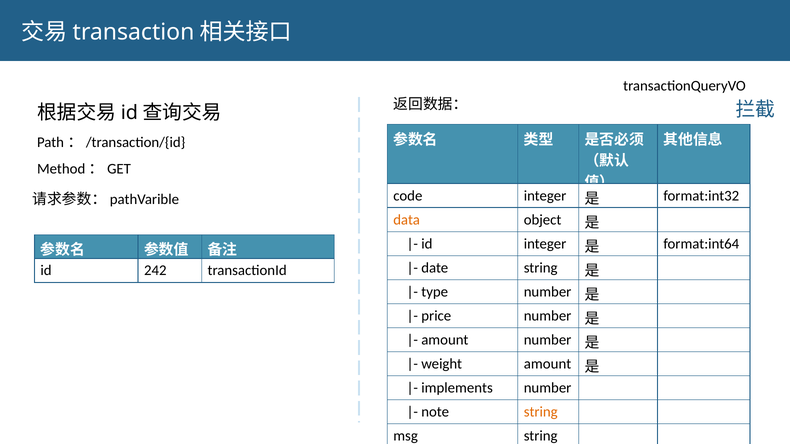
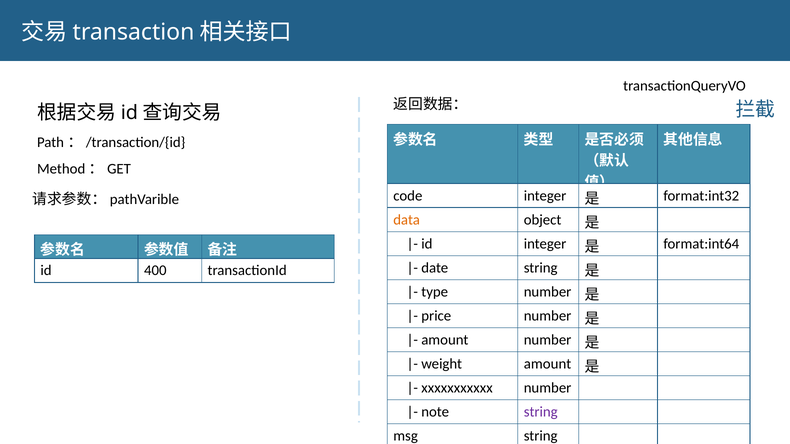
242: 242 -> 400 (155, 271)
implements: implements -> xxxxxxxxxxx (457, 388)
string colour: orange -> purple (541, 412)
